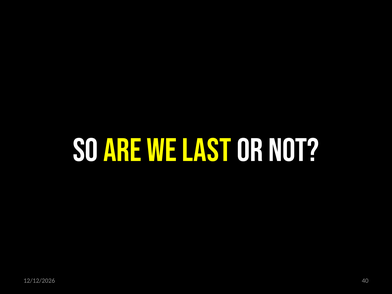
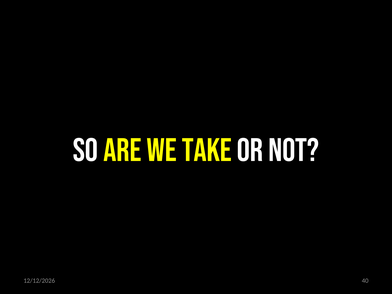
LAST: LAST -> TAKE (207, 150)
